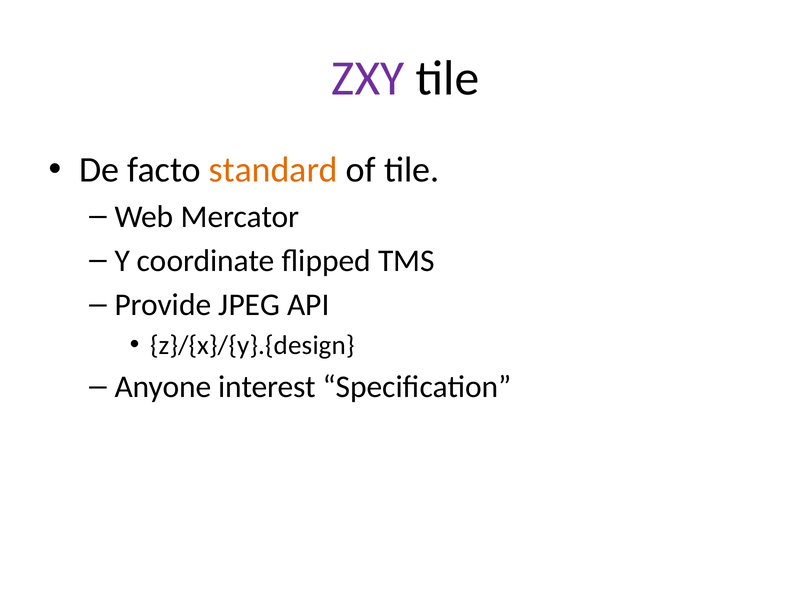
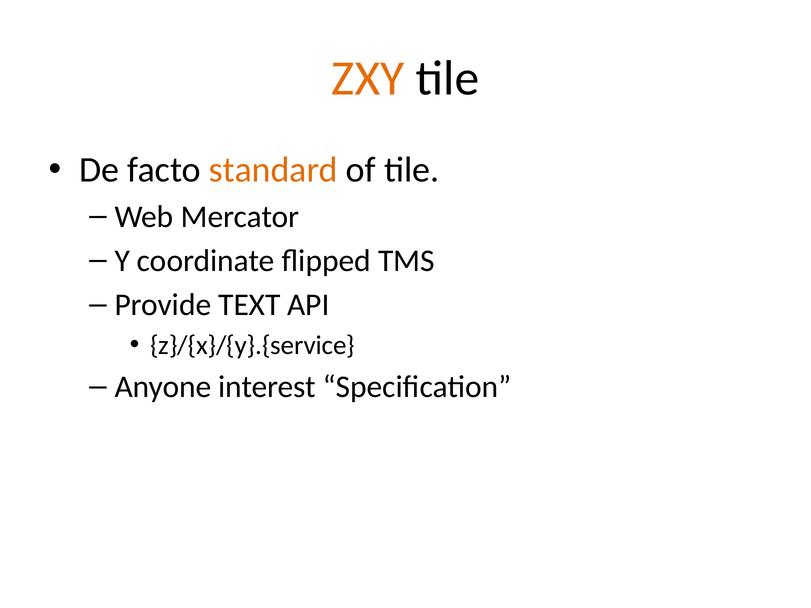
ZXY colour: purple -> orange (368, 79)
JPEG: JPEG -> TEXT (249, 305)
z}/{x}/{y}.{design: z}/{x}/{y}.{design -> z}/{x}/{y}.{service (252, 345)
